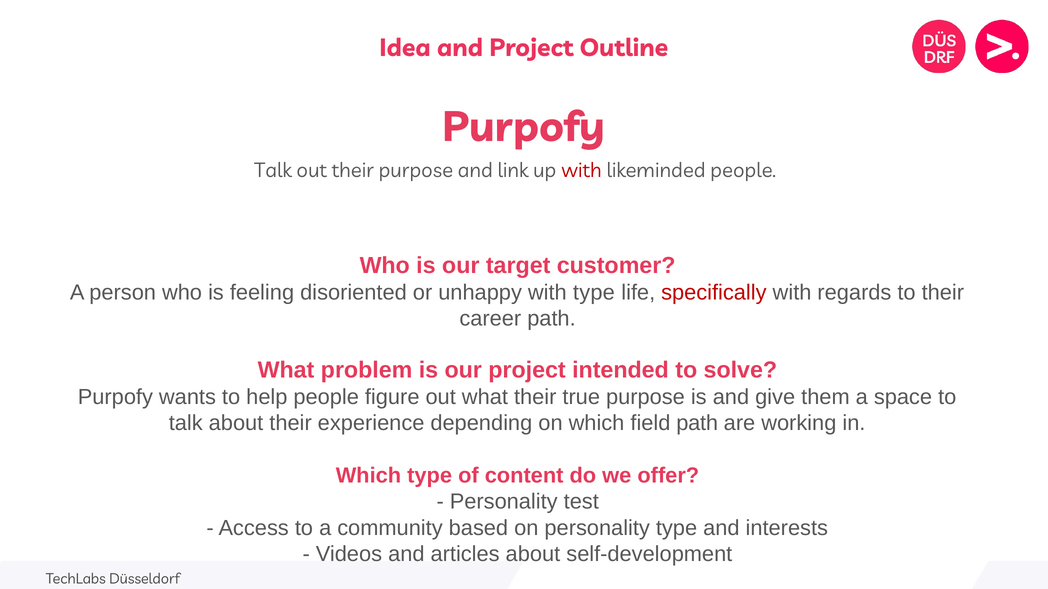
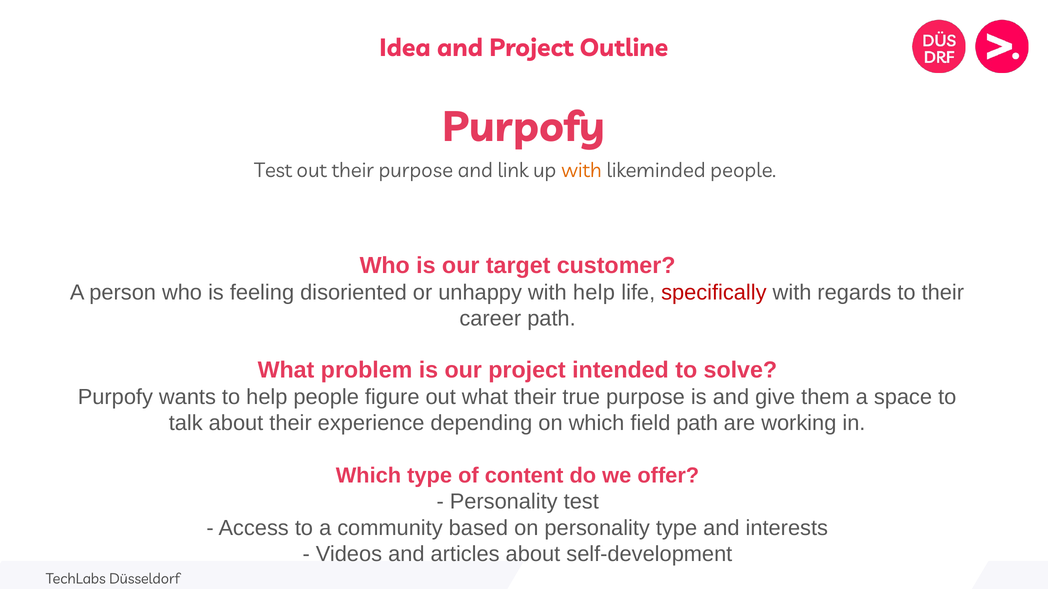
Talk: Talk -> Test (273, 171)
with colour: red -> orange (581, 171)
with type: type -> help (594, 293)
